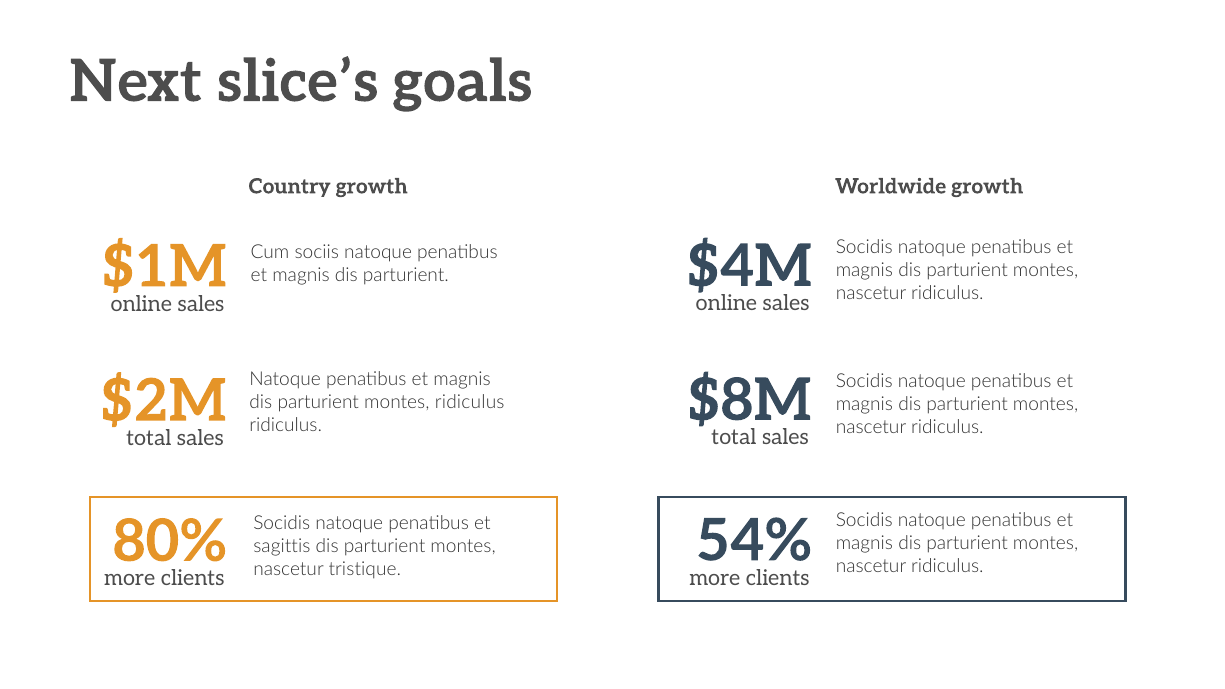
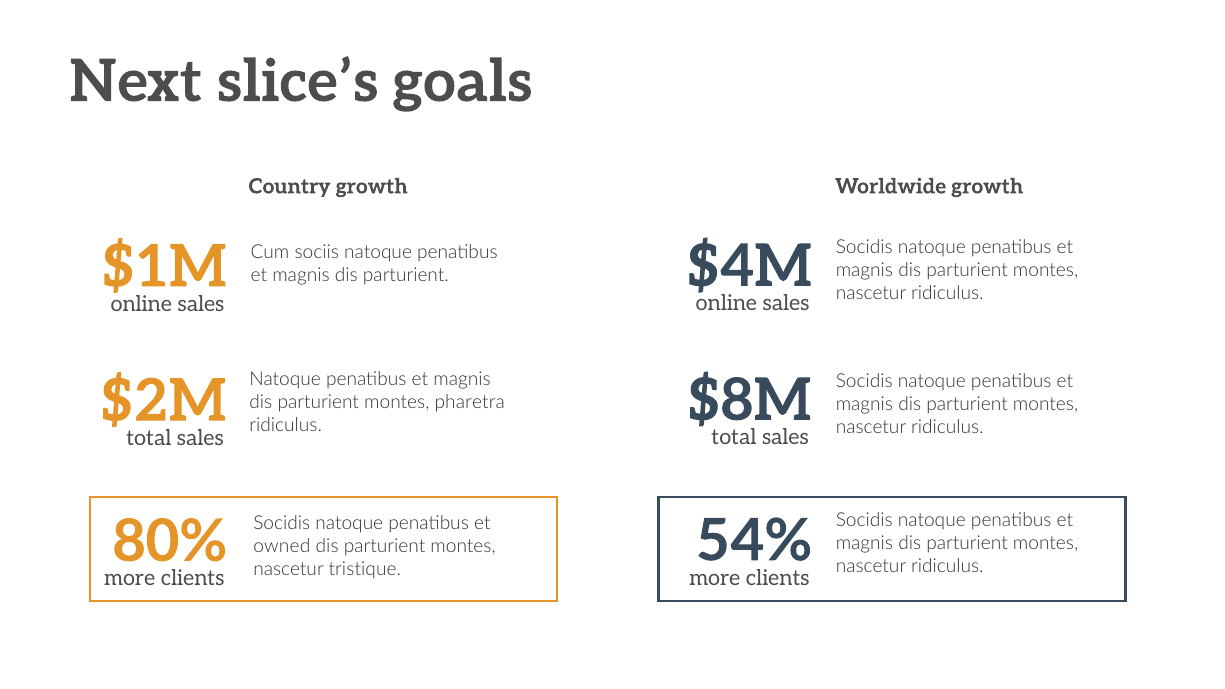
montes ridiculus: ridiculus -> pharetra (470, 403)
sagittis: sagittis -> owned (282, 546)
